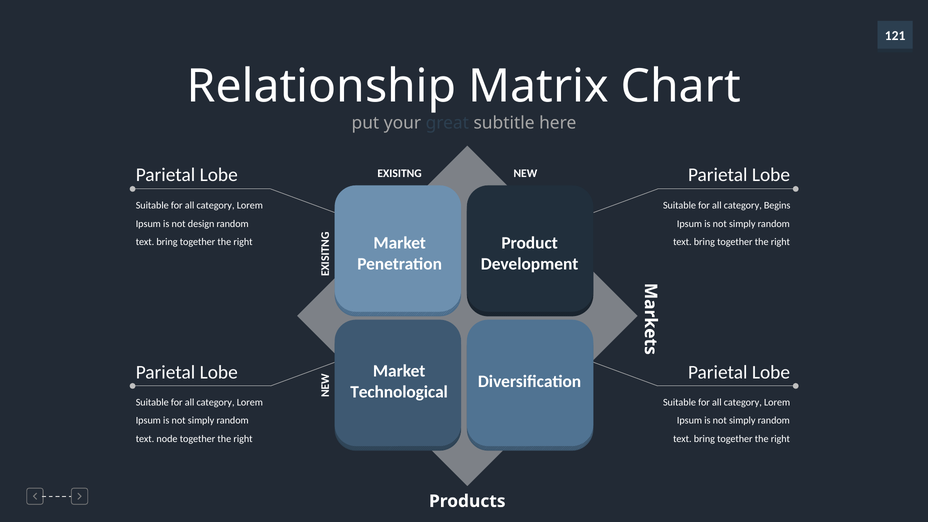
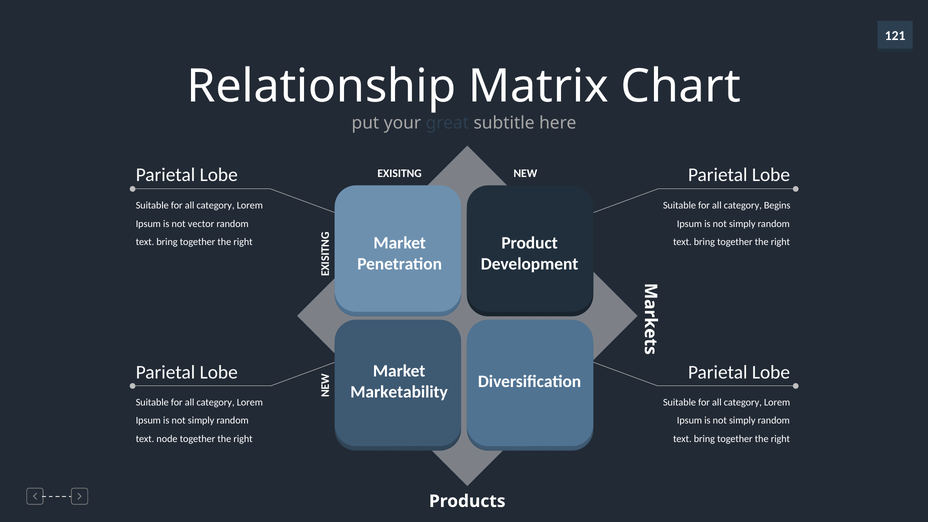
design: design -> vector (201, 224)
Technological: Technological -> Marketability (399, 392)
